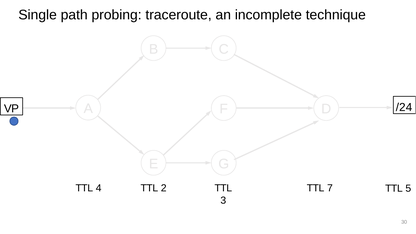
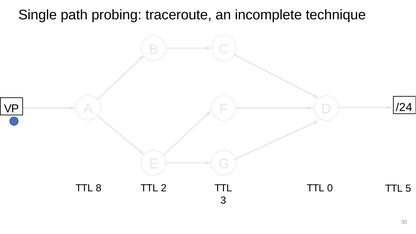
7: 7 -> 0 (330, 188)
4: 4 -> 8 (99, 188)
